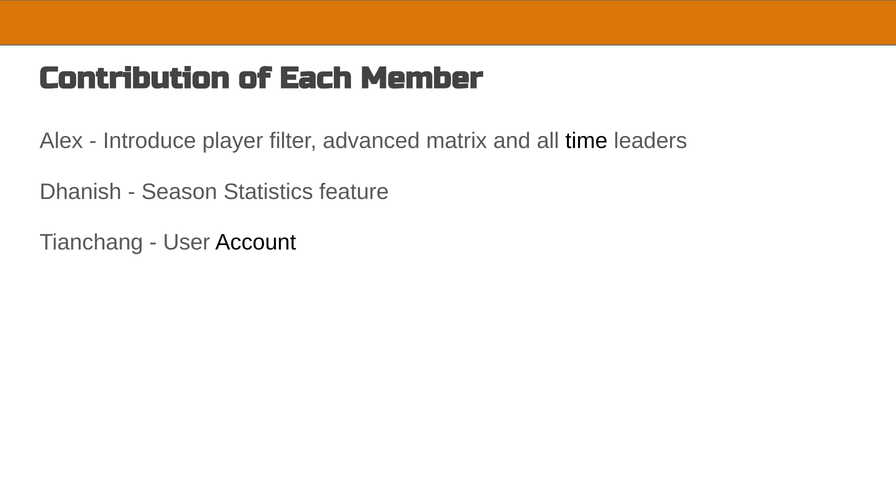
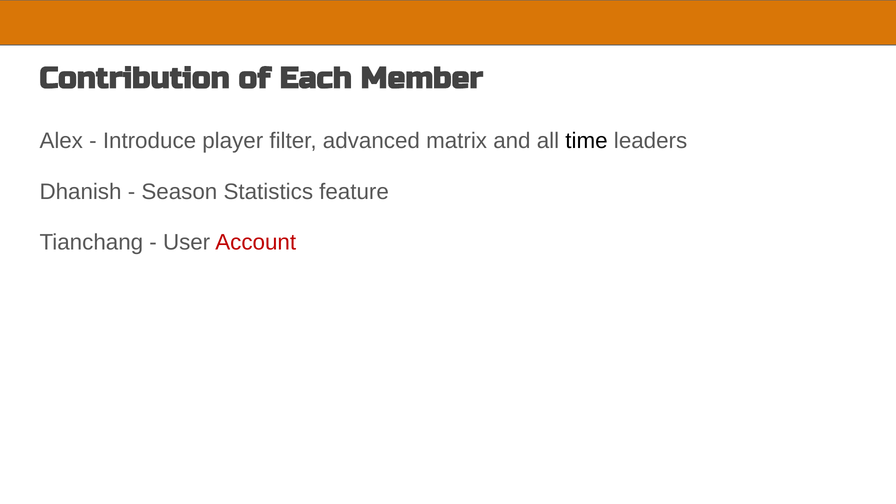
Account colour: black -> red (256, 243)
